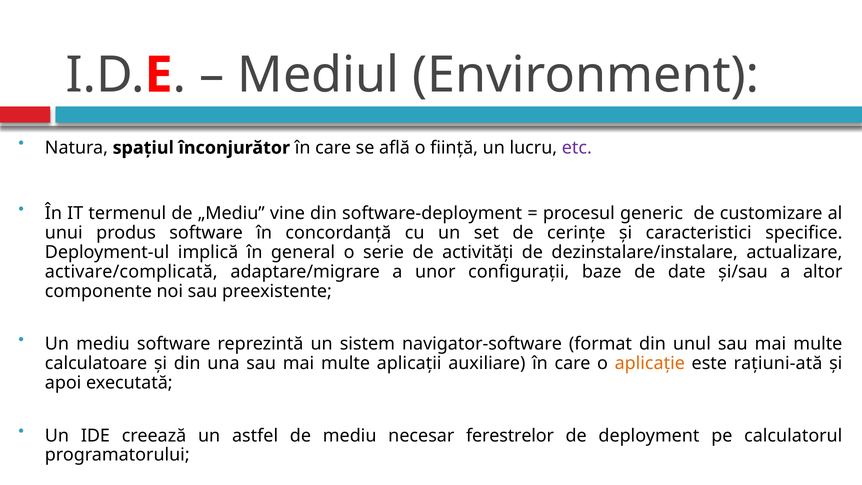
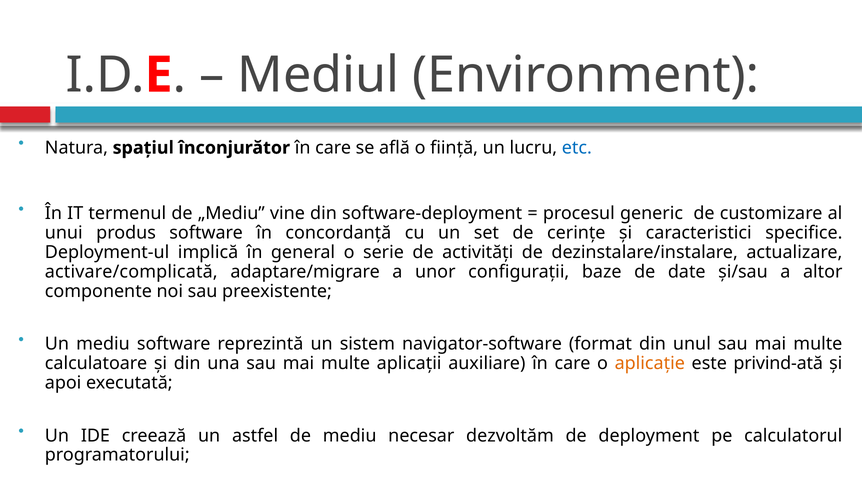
etc colour: purple -> blue (577, 148)
rațiuni-ată: rațiuni-ată -> privind-ată (778, 363)
ferestrelor: ferestrelor -> dezvoltăm (510, 435)
